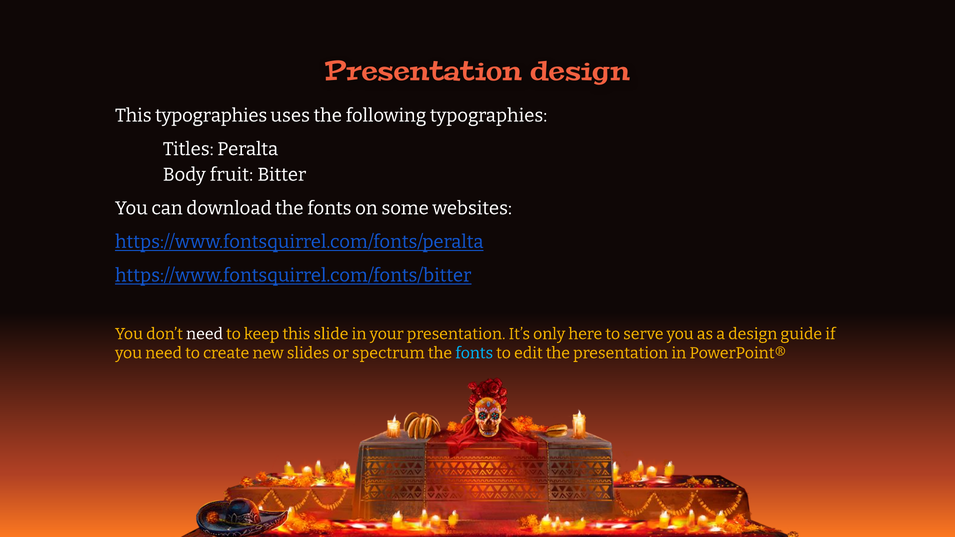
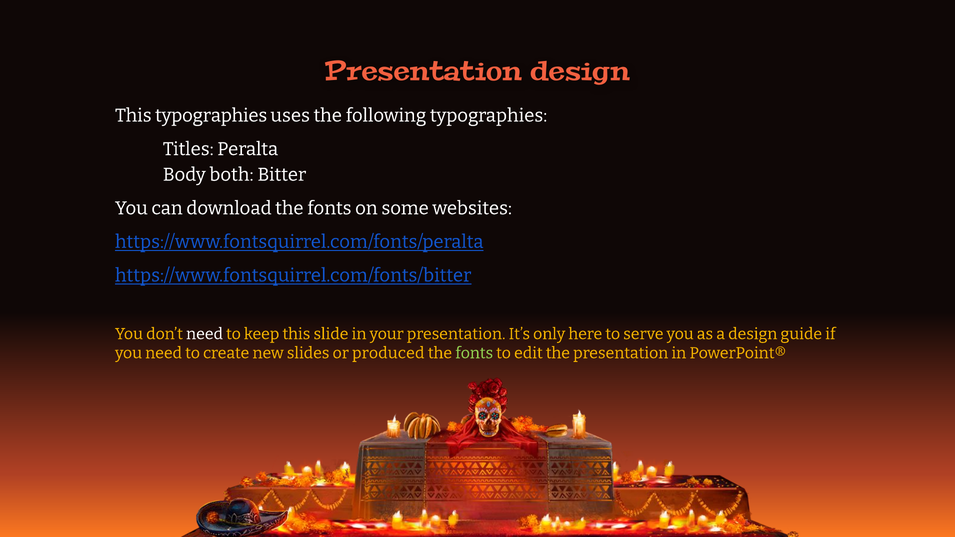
fruit: fruit -> both (232, 175)
spectrum: spectrum -> produced (388, 353)
fonts colour: light blue -> light green (474, 353)
